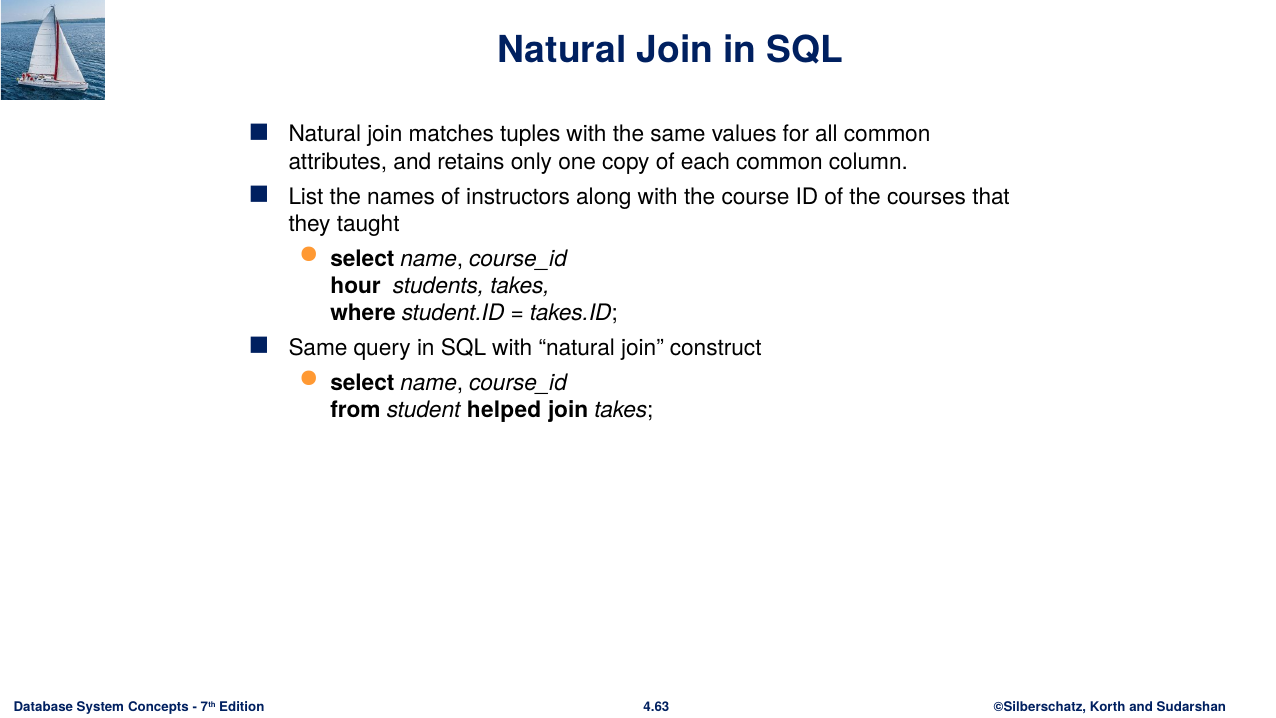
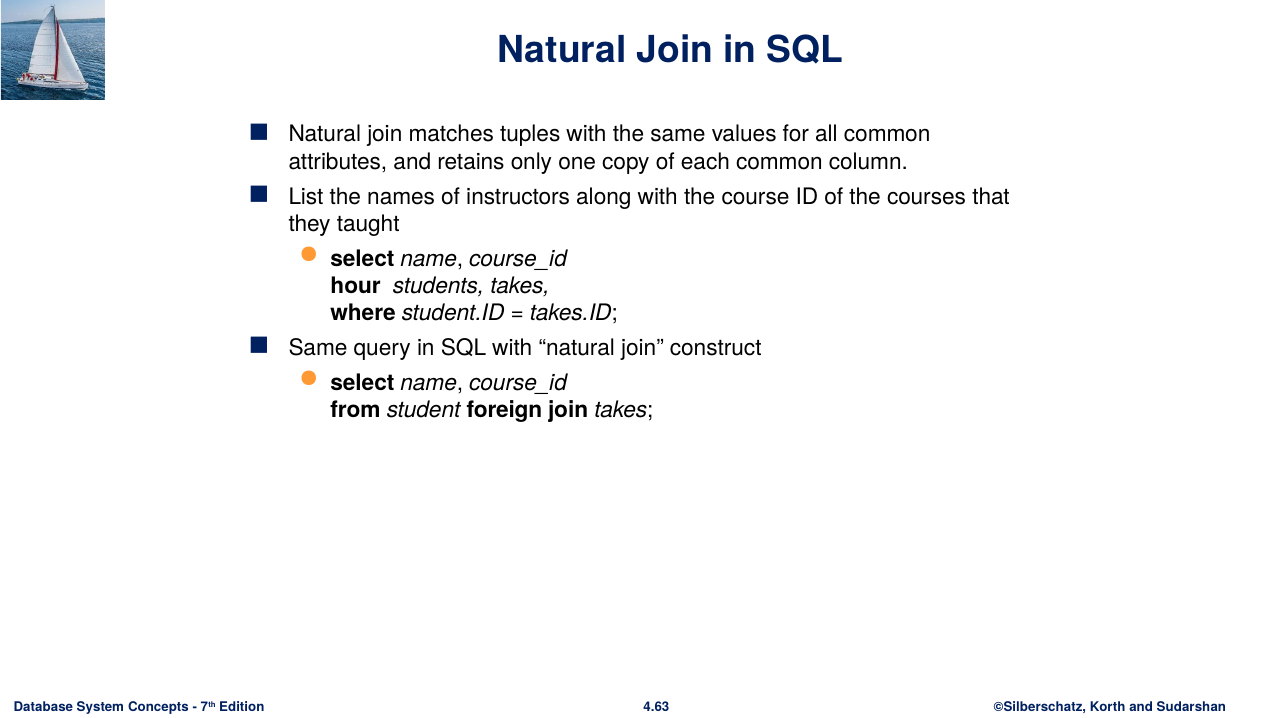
helped: helped -> foreign (504, 410)
